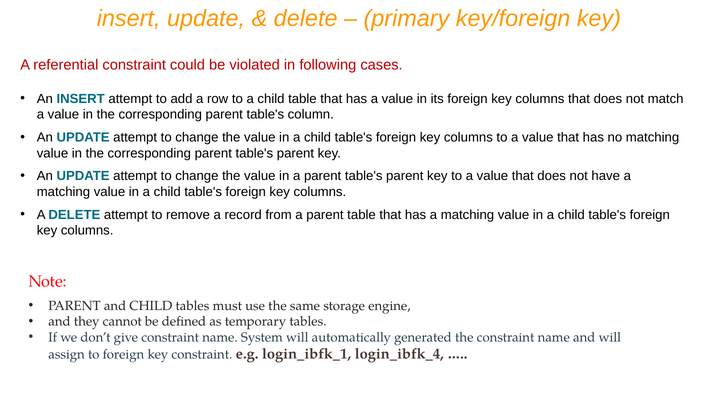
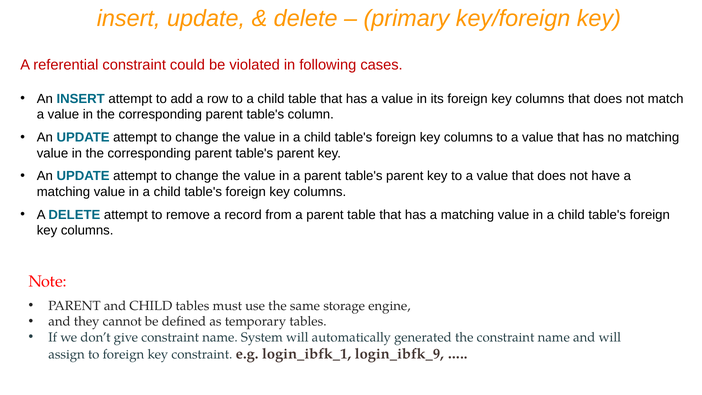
login_ibfk_4: login_ibfk_4 -> login_ibfk_9 (399, 354)
